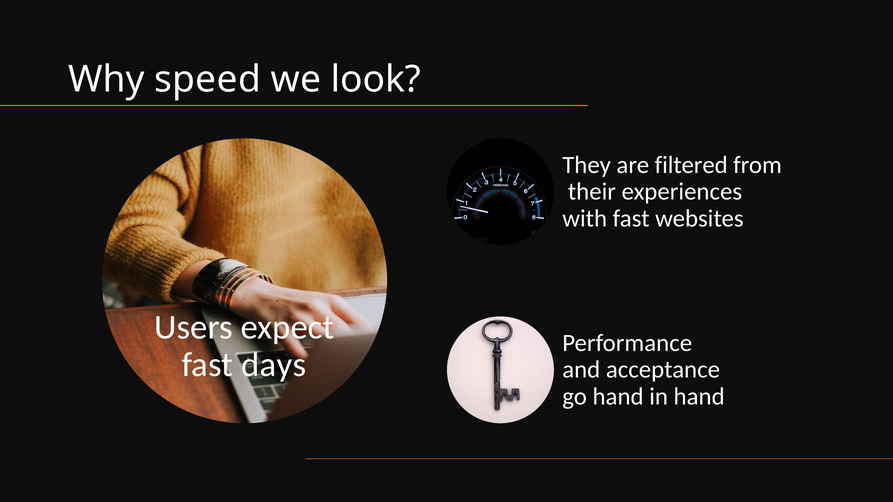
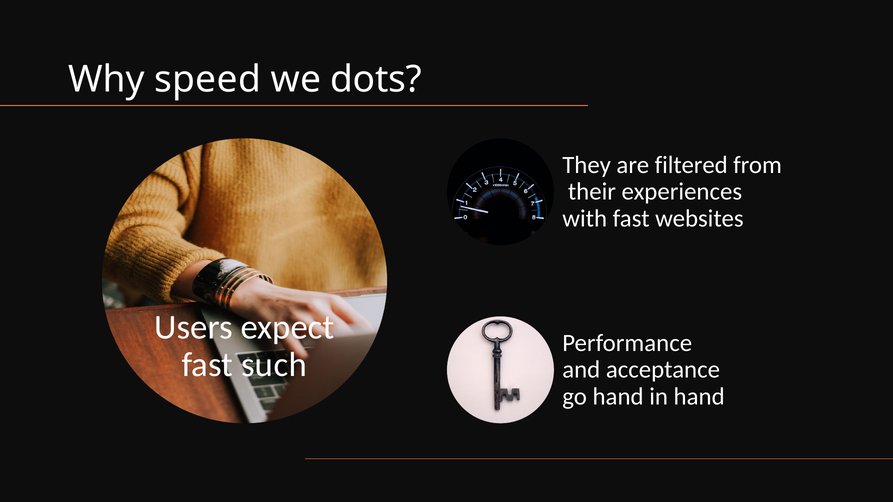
look: look -> dots (376, 80)
days: days -> such (274, 365)
